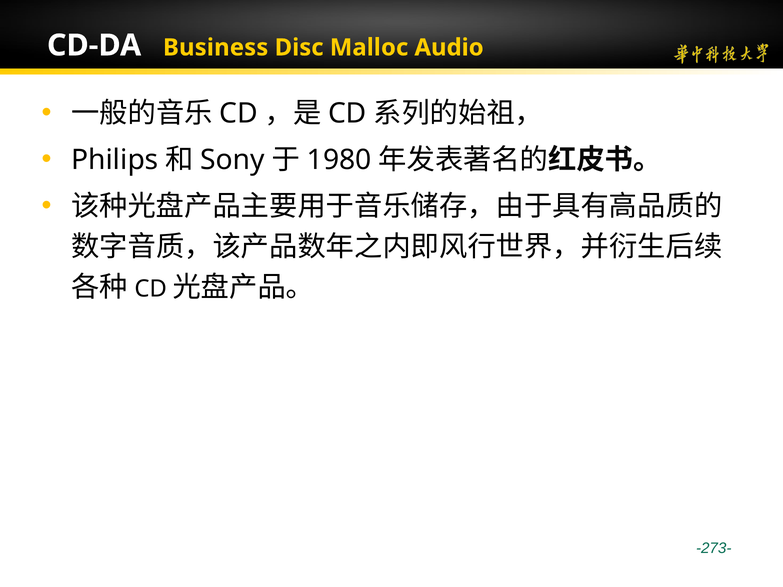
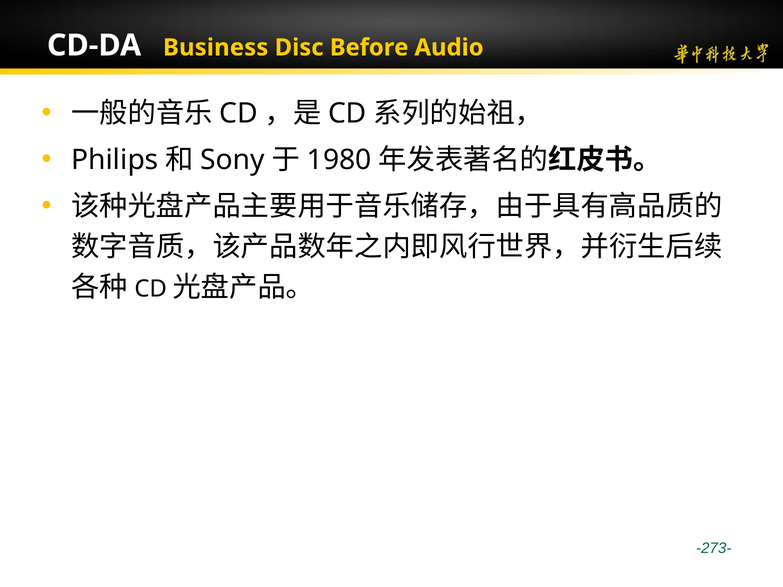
Malloc: Malloc -> Before (369, 48)
